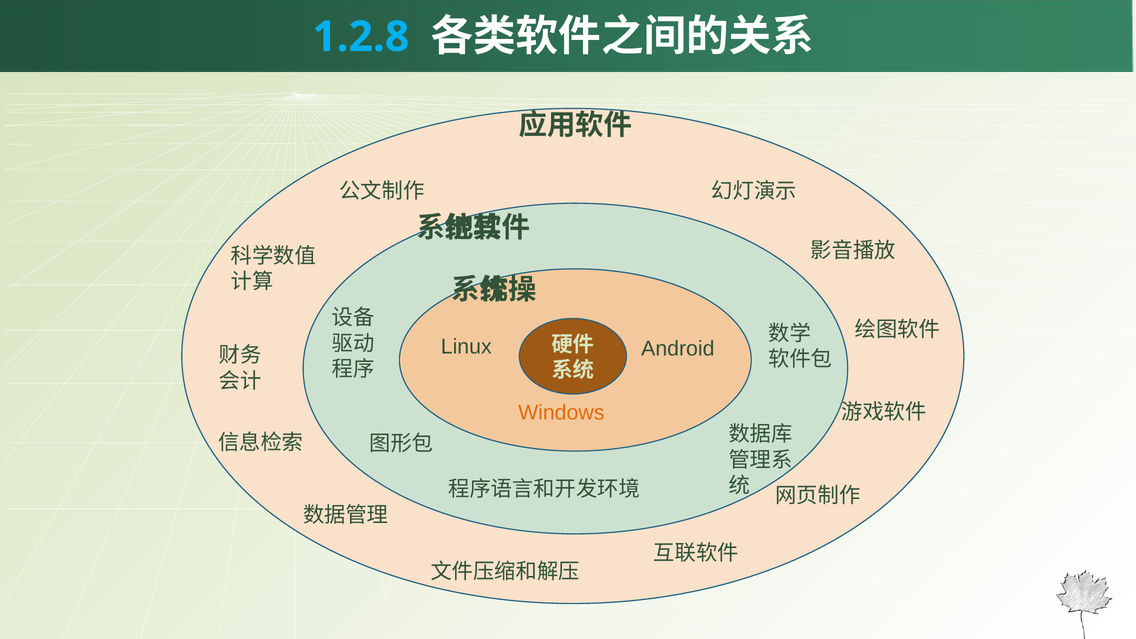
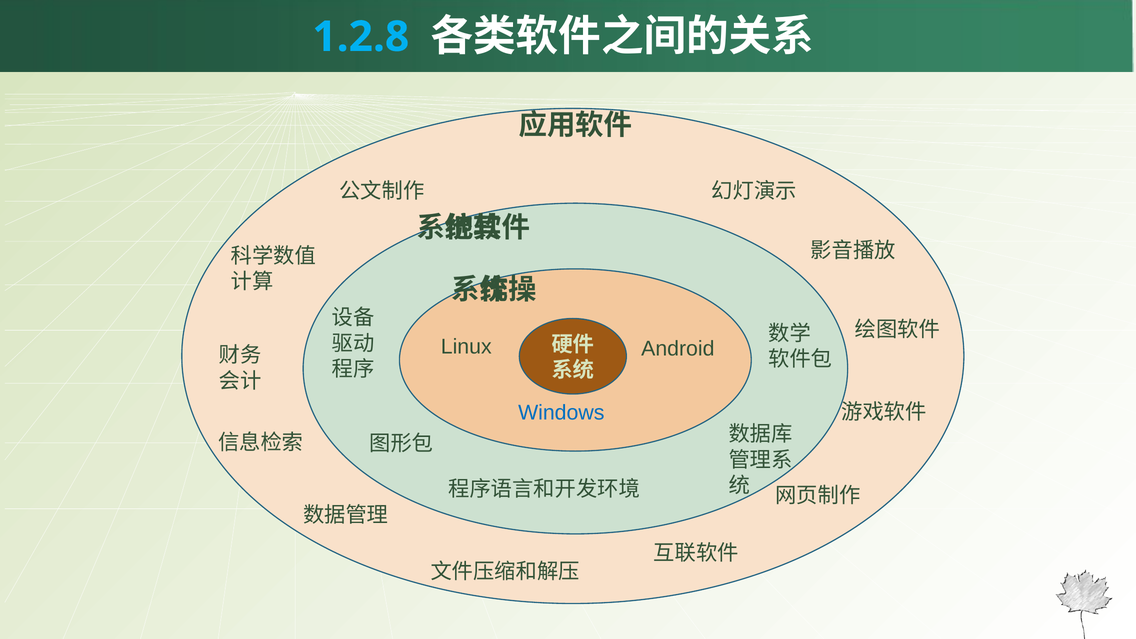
Windows colour: orange -> blue (561, 412)
